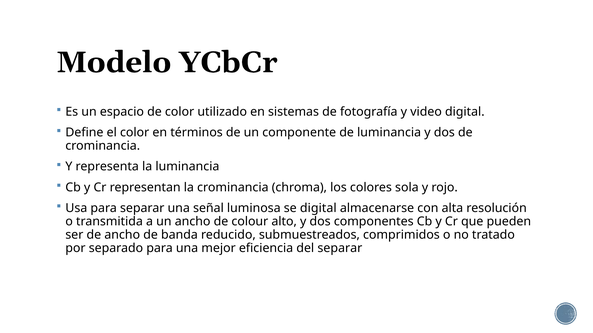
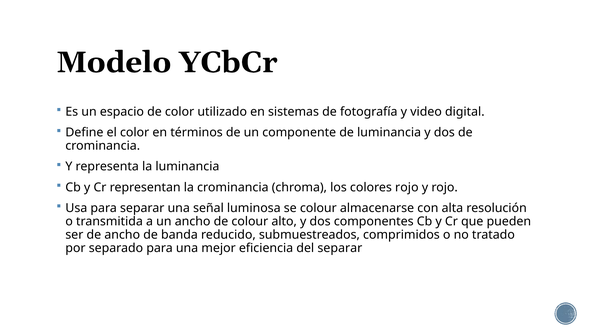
colores sola: sola -> rojo (407, 188)
se digital: digital -> colour (318, 208)
